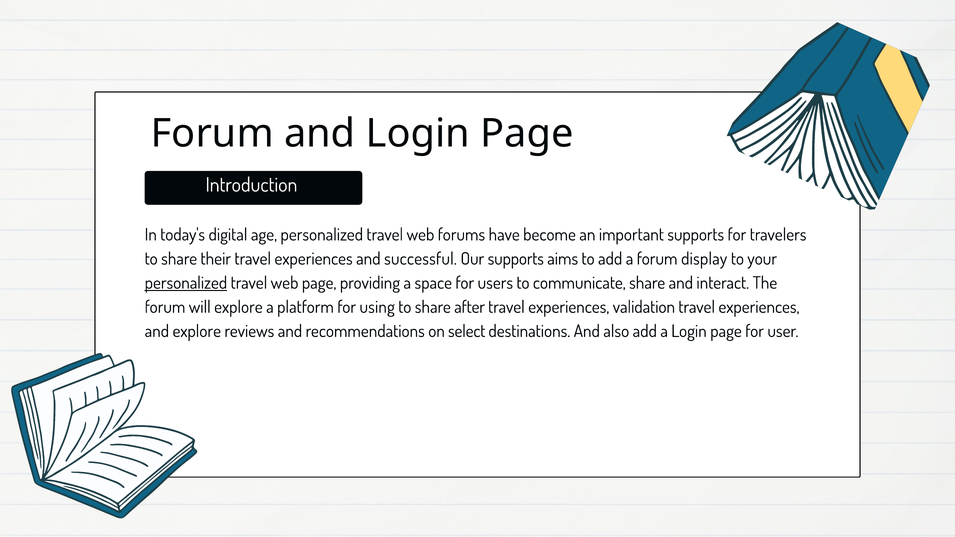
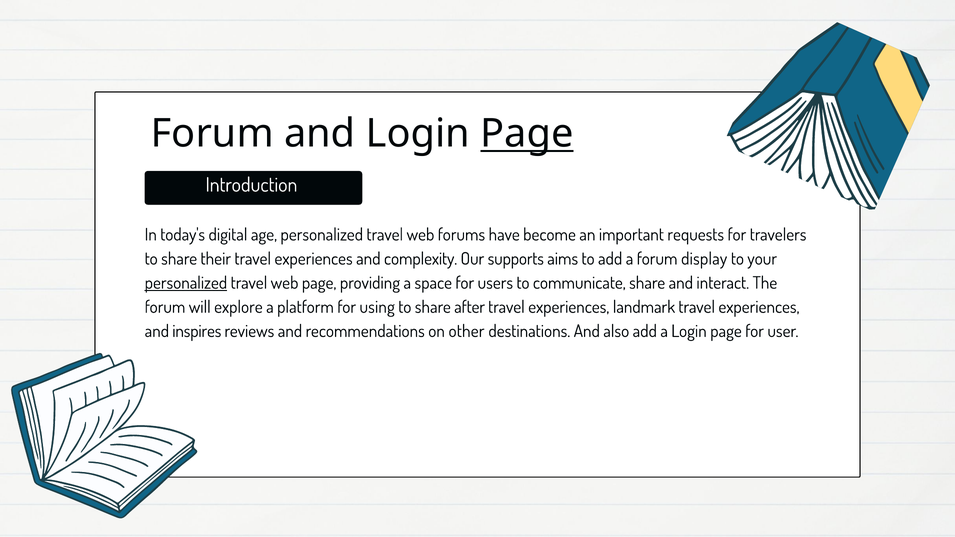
Page underline: none -> present (527, 134)
important supports: supports -> requests (696, 235)
successful: successful -> complexity (421, 259)
validation: validation -> landmark (644, 307)
and explore: explore -> inspires (197, 331)
select: select -> other (466, 331)
